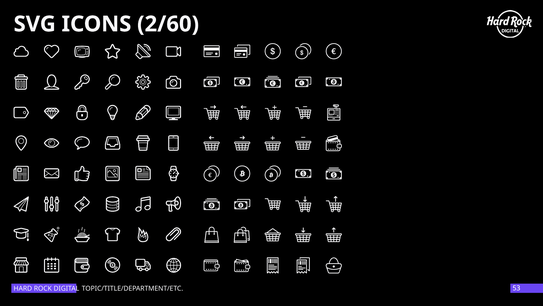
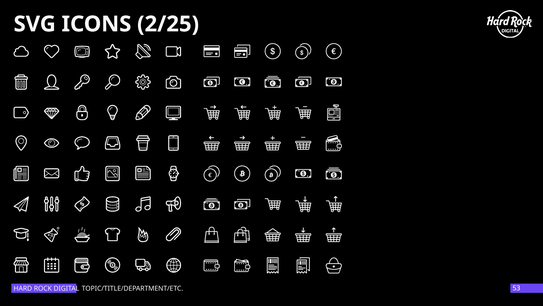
2/60: 2/60 -> 2/25 (168, 24)
